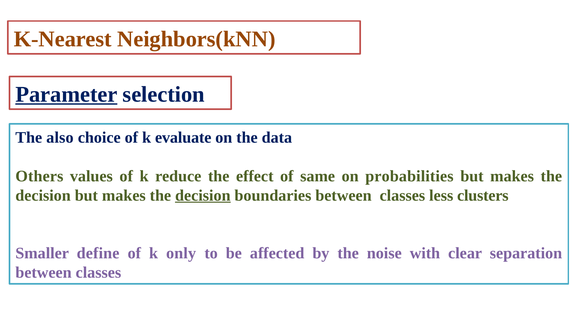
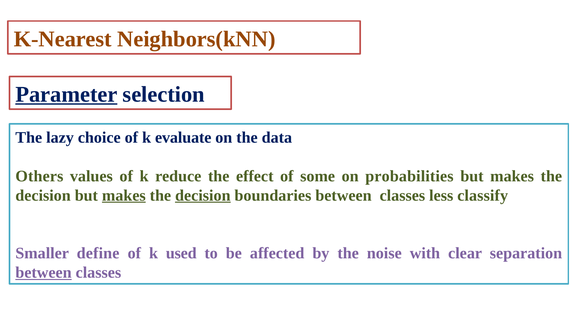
also: also -> lazy (60, 138)
same: same -> some (318, 176)
makes underline: none -> present (124, 195)
clusters: clusters -> classify (483, 195)
only: only -> used (181, 253)
between underline: none -> present (44, 273)
